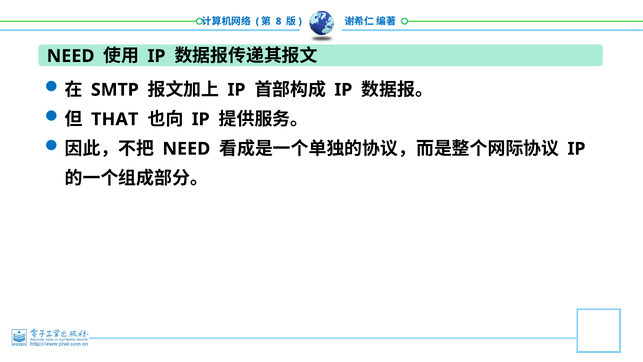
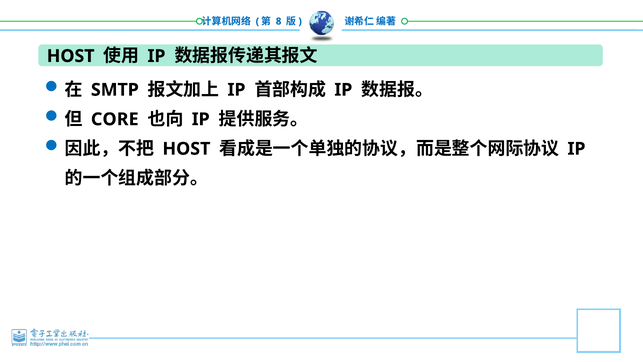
NEED: NEED -> HOST (71, 56)
THAT: THAT -> CORE (115, 119)
NEED: NEED -> HOST (186, 149)
